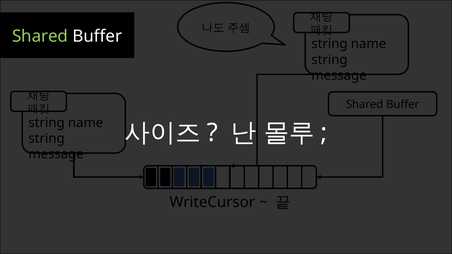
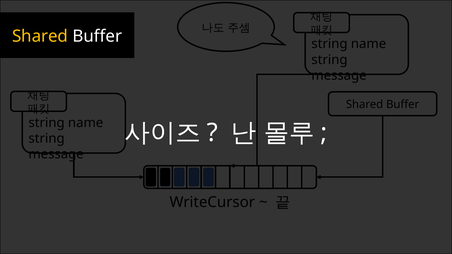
Shared colour: light green -> yellow (40, 36)
